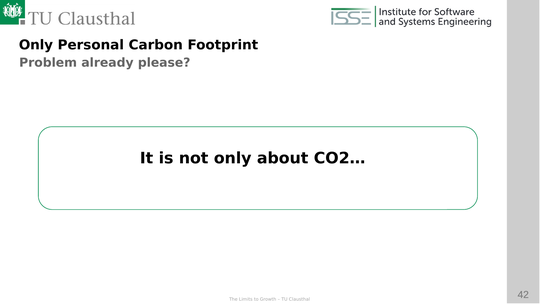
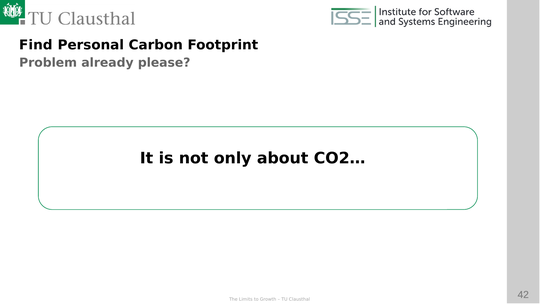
Only: Only -> Find (36, 45)
